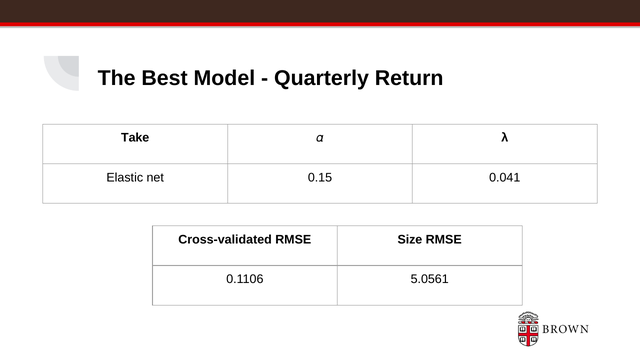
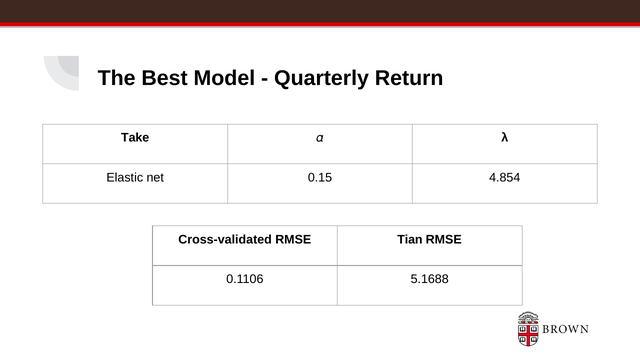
0.041: 0.041 -> 4.854 (505, 177)
Size: Size -> Tian (410, 239)
5.0561: 5.0561 -> 5.1688 (430, 279)
